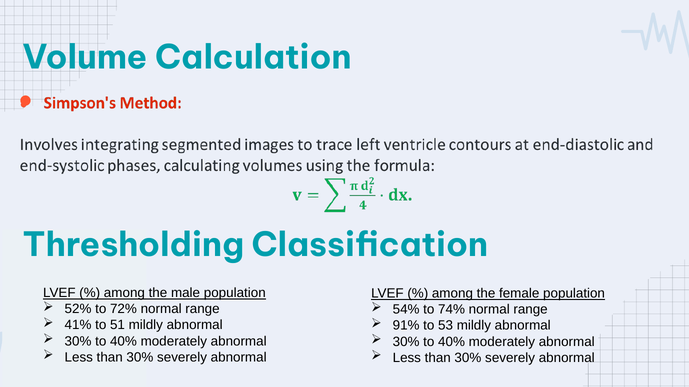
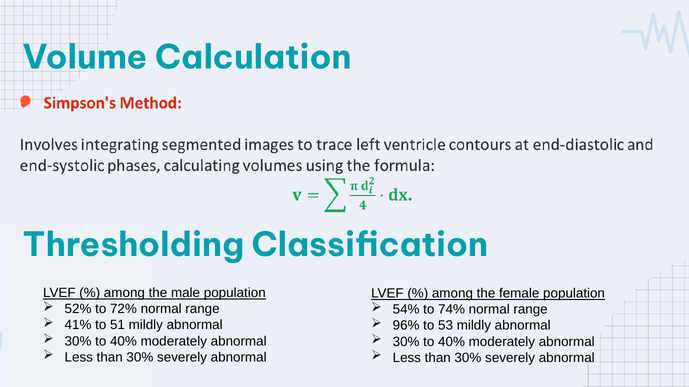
91%: 91% -> 96% (406, 326)
